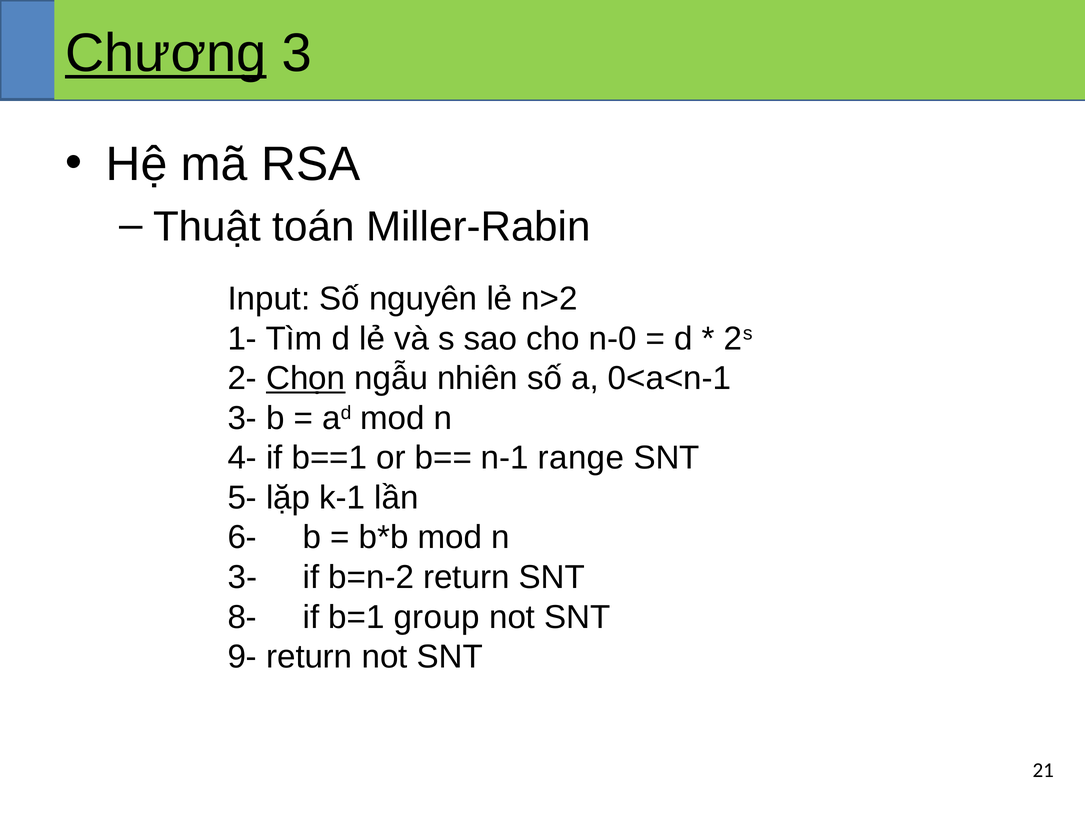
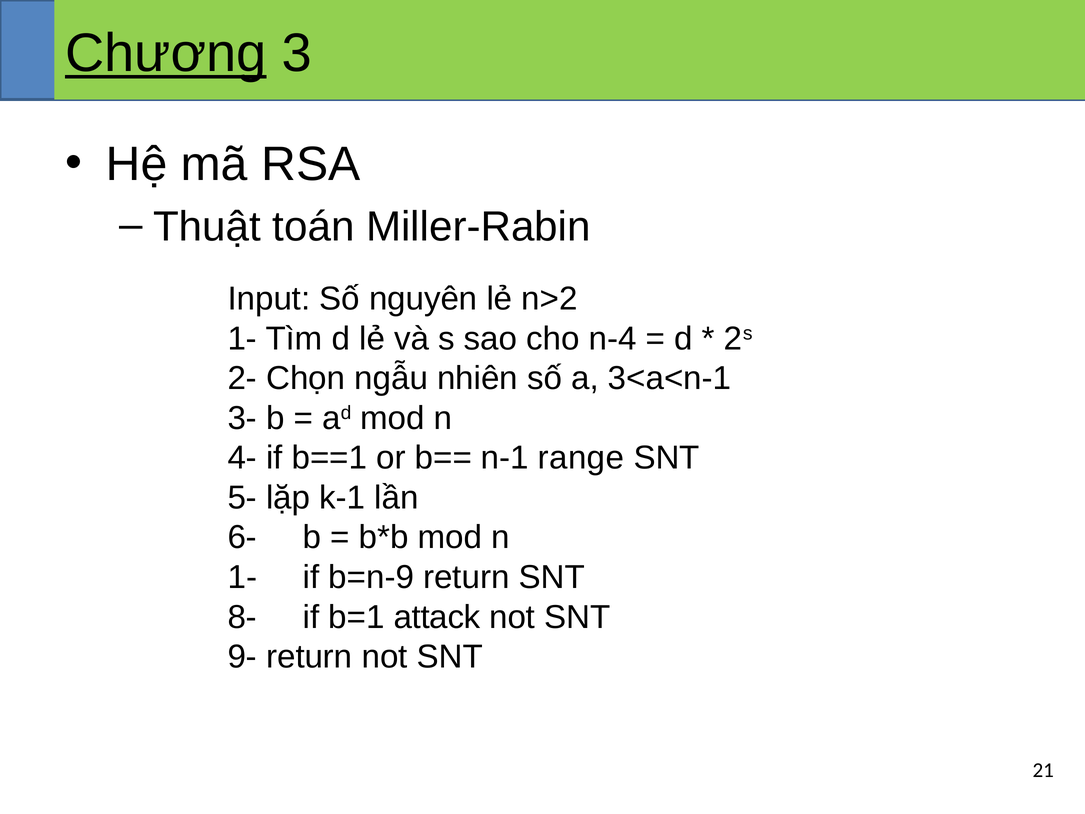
n-0: n-0 -> n-4 (613, 339)
Chọn underline: present -> none (306, 378)
0<a<n-1: 0<a<n-1 -> 3<a<n-1 (670, 378)
3-: 3- -> 1- (242, 577)
b=n-2: b=n-2 -> b=n-9 (371, 577)
group: group -> attack (437, 617)
